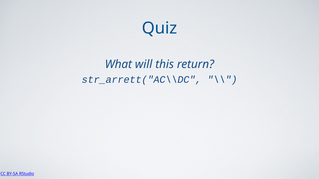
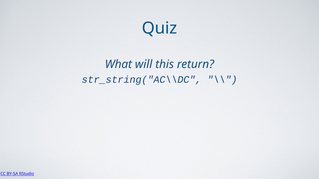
str_arrett("AC\\DC: str_arrett("AC\\DC -> str_string("AC\\DC (142, 80)
